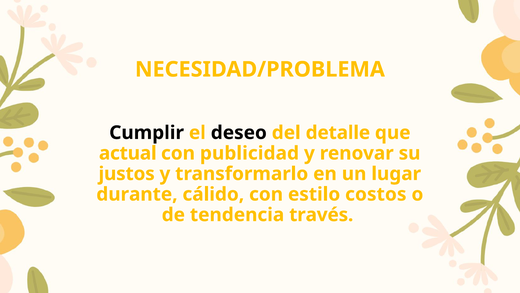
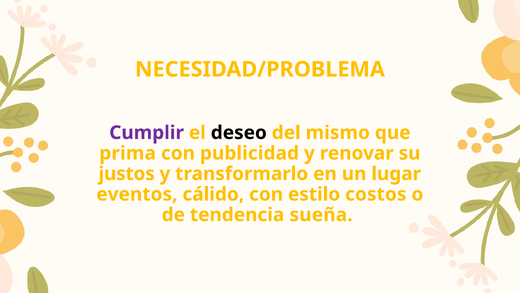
Cumplir colour: black -> purple (147, 132)
detalle: detalle -> mismo (338, 132)
actual: actual -> prima (128, 153)
durante: durante -> eventos (137, 194)
través: través -> sueña (321, 214)
